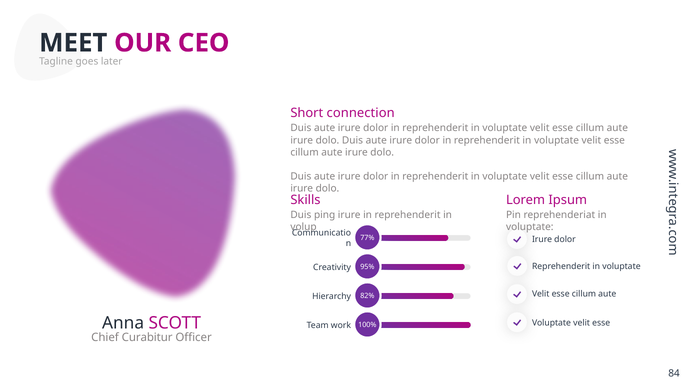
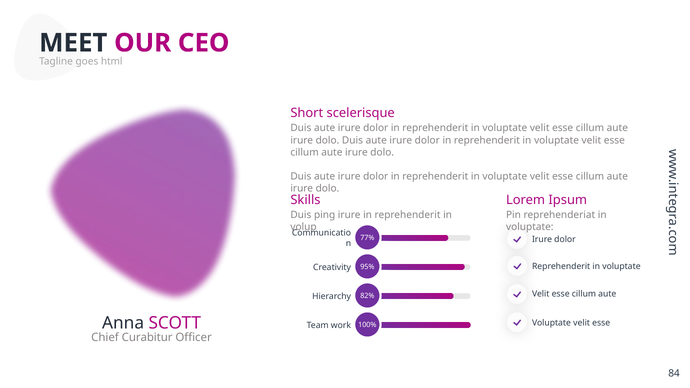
later: later -> html (112, 61)
connection: connection -> scelerisque (361, 113)
